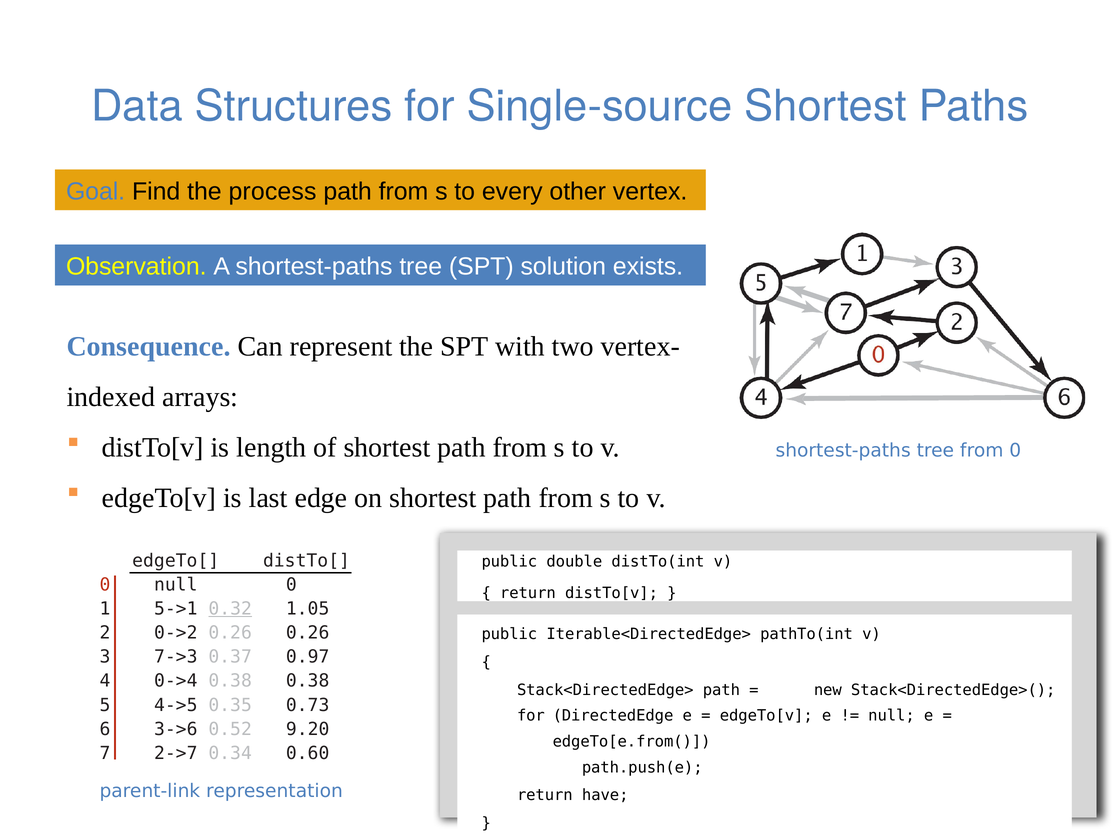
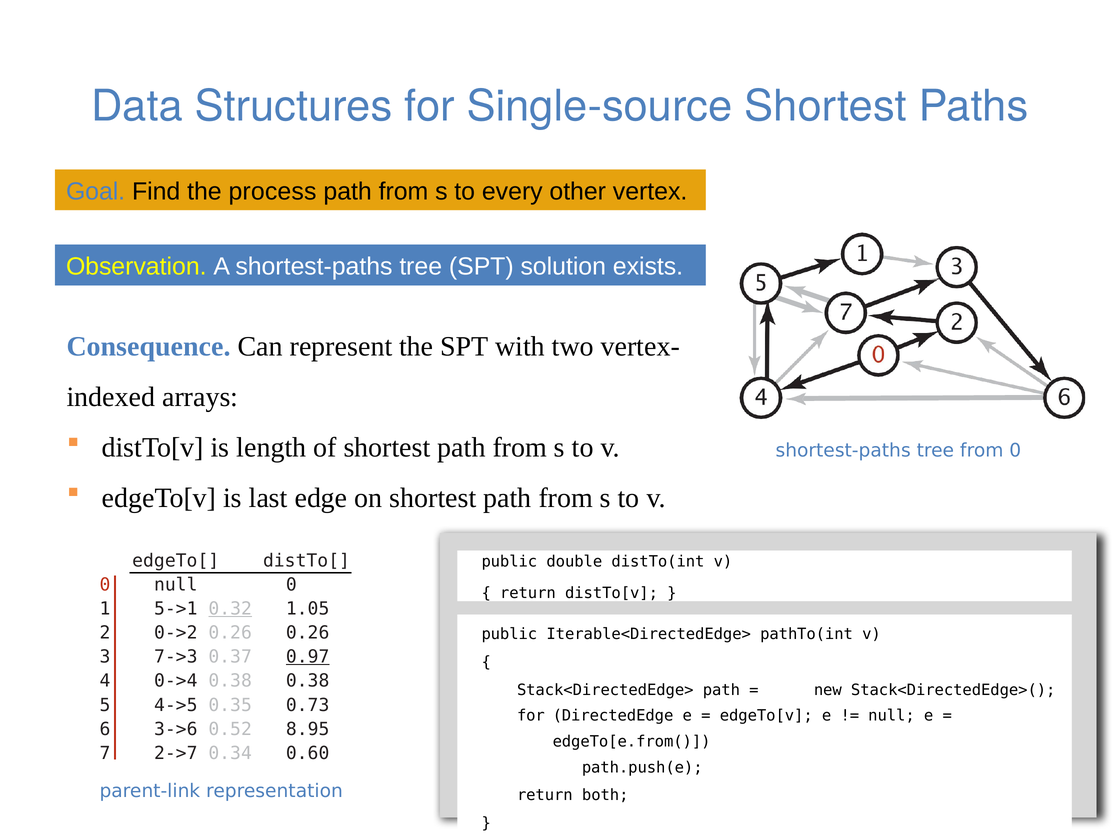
0.97 underline: none -> present (308, 657)
9.20: 9.20 -> 8.95 (308, 729)
have: have -> both (605, 795)
